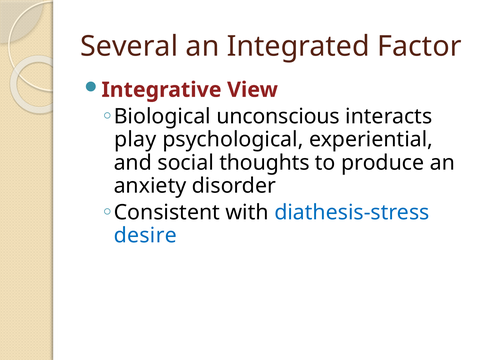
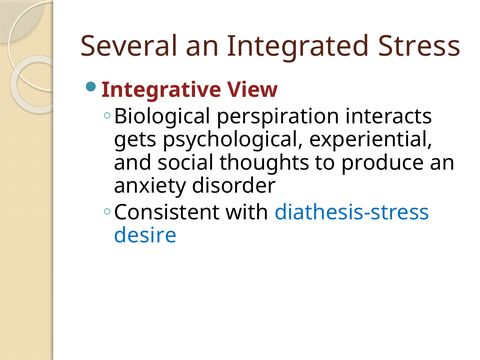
Factor: Factor -> Stress (419, 46)
unconscious: unconscious -> perspiration (278, 117)
play: play -> gets (135, 140)
